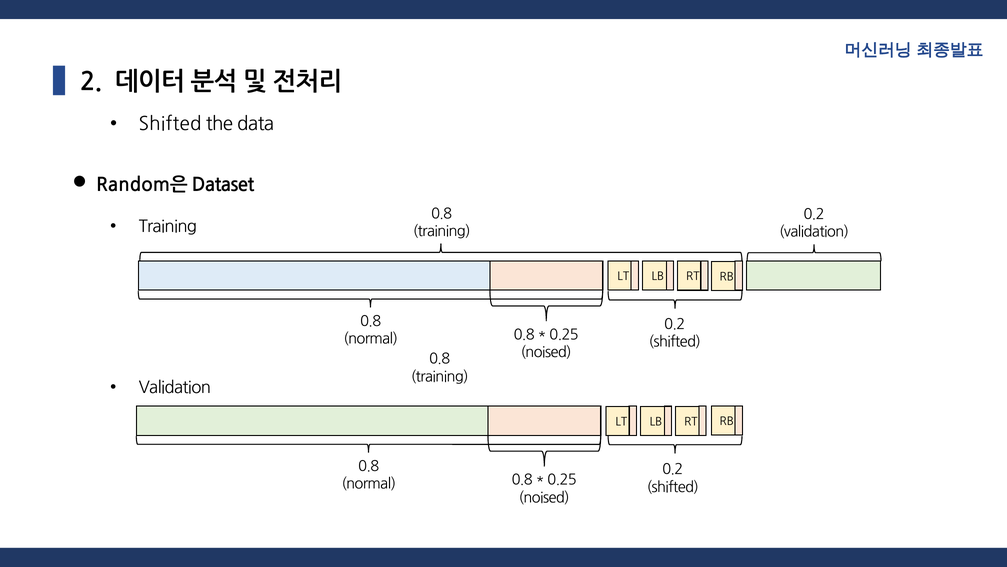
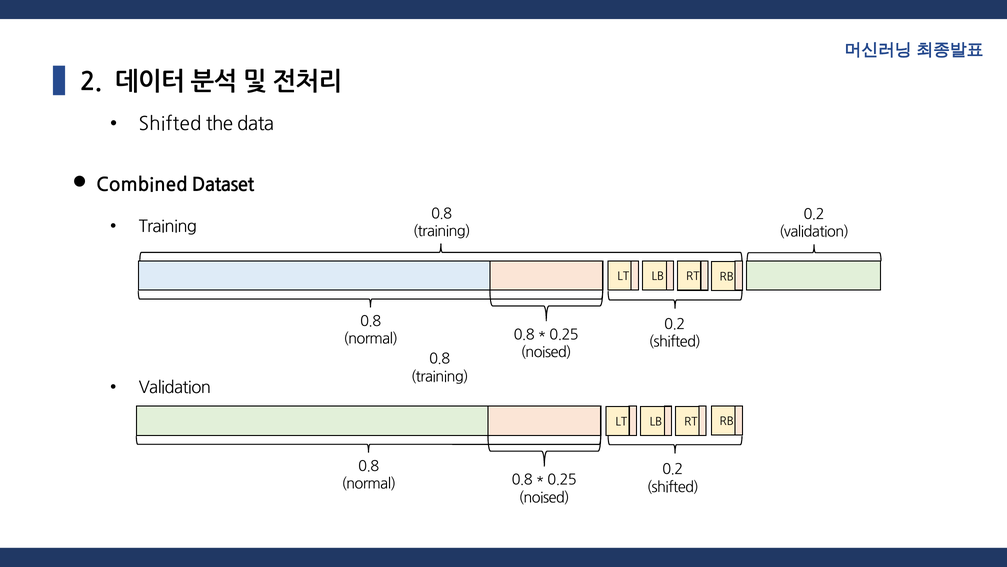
Random은: Random은 -> Combined (142, 185)
